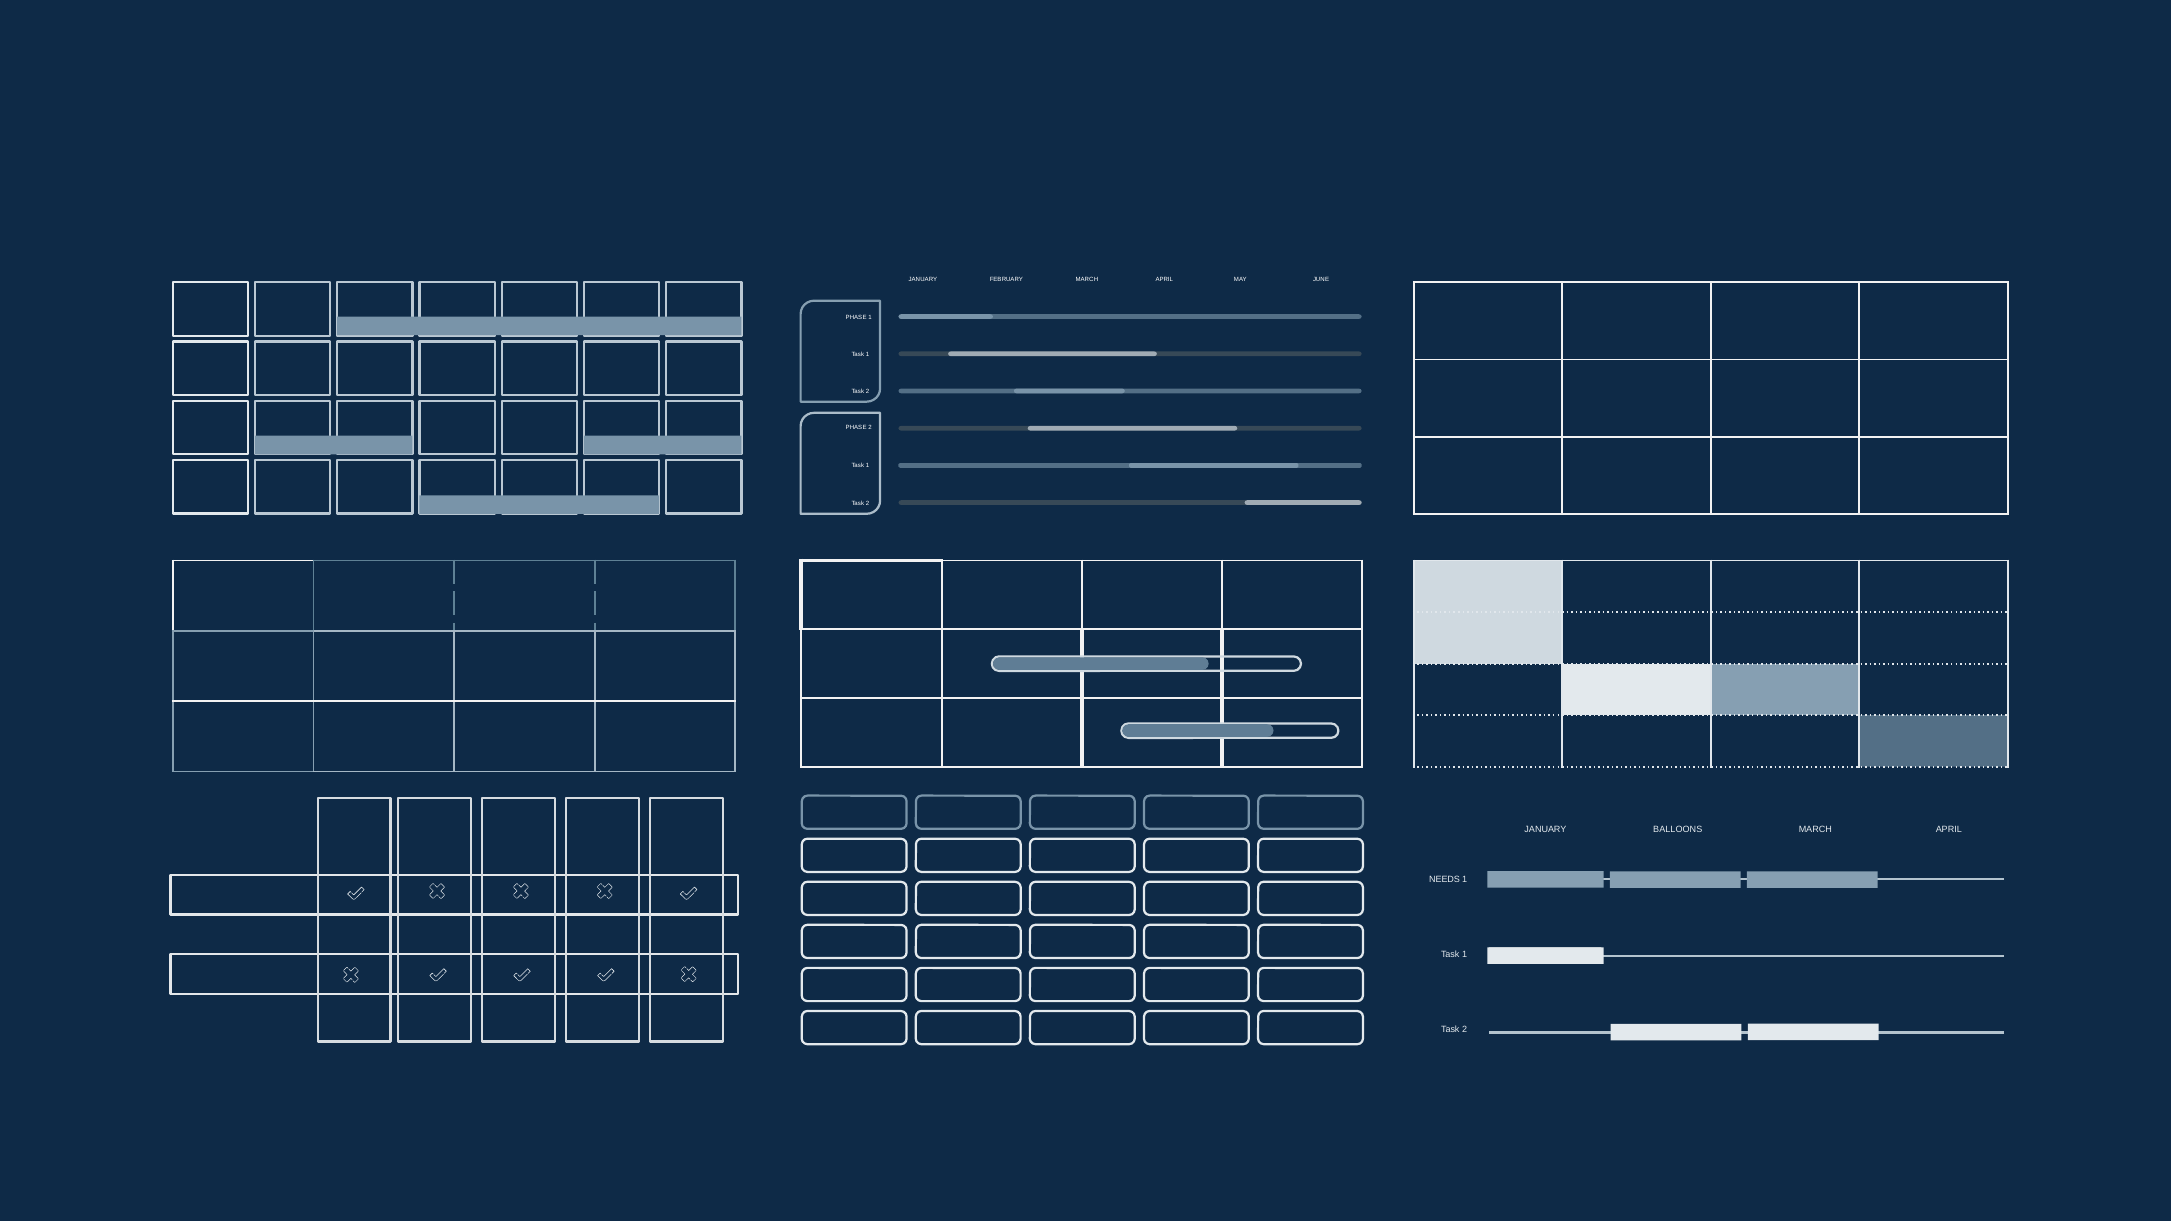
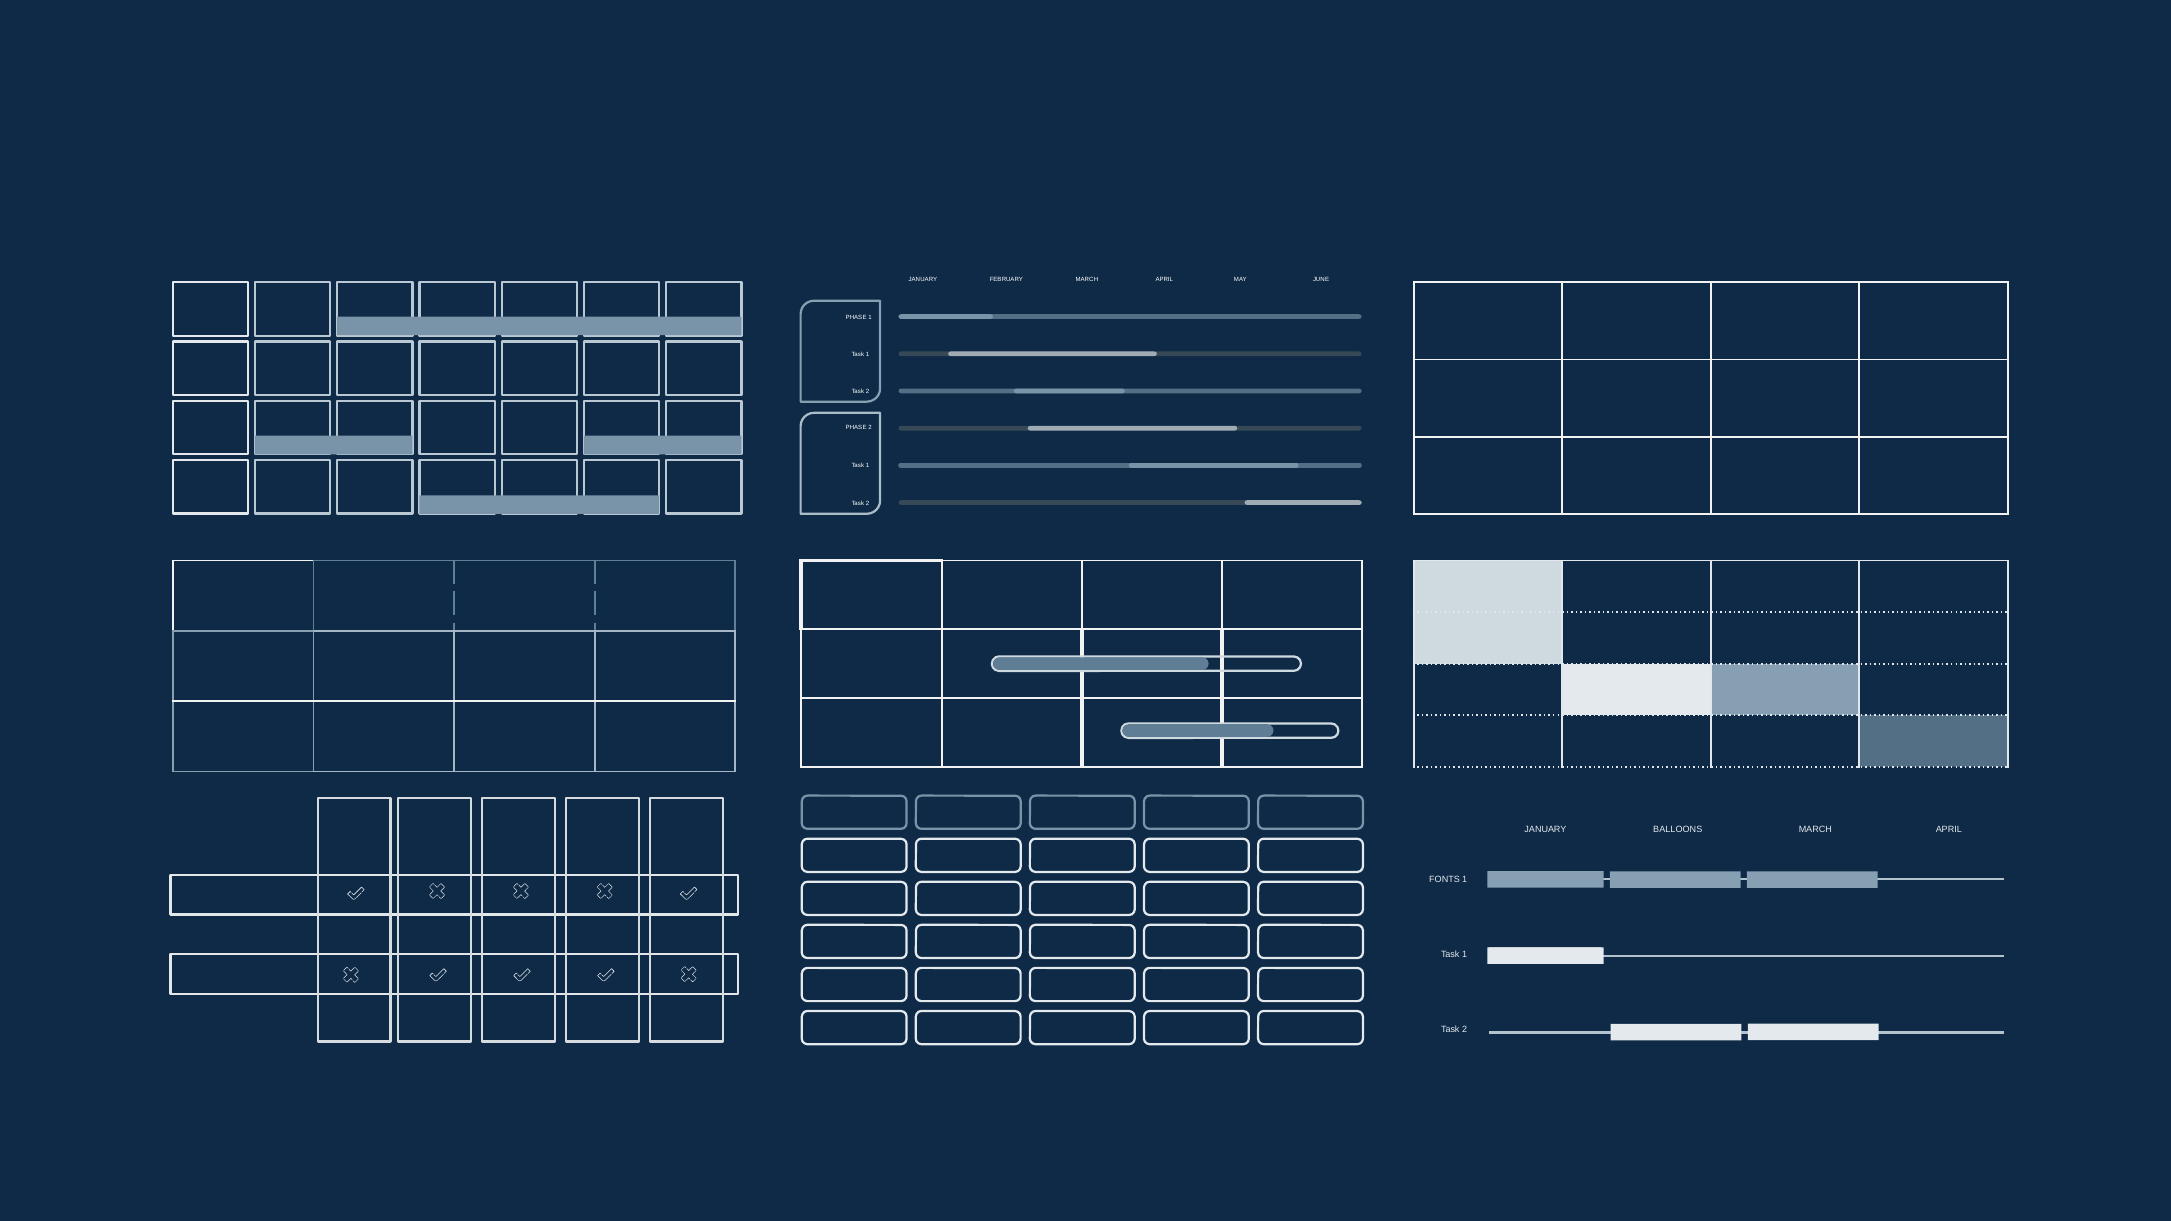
NEEDS: NEEDS -> FONTS (1445, 880)
